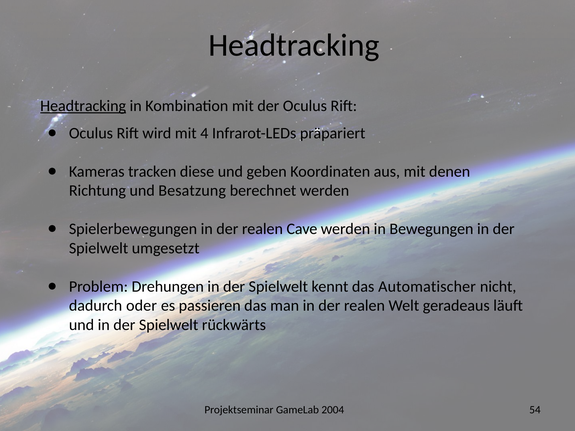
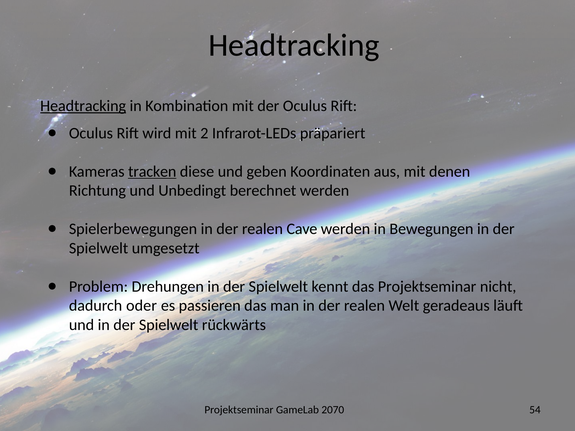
4: 4 -> 2 (204, 133)
tracken underline: none -> present (152, 172)
Besatzung: Besatzung -> Unbedingt (192, 191)
das Automatischer: Automatischer -> Projektseminar (427, 287)
2004: 2004 -> 2070 (333, 410)
